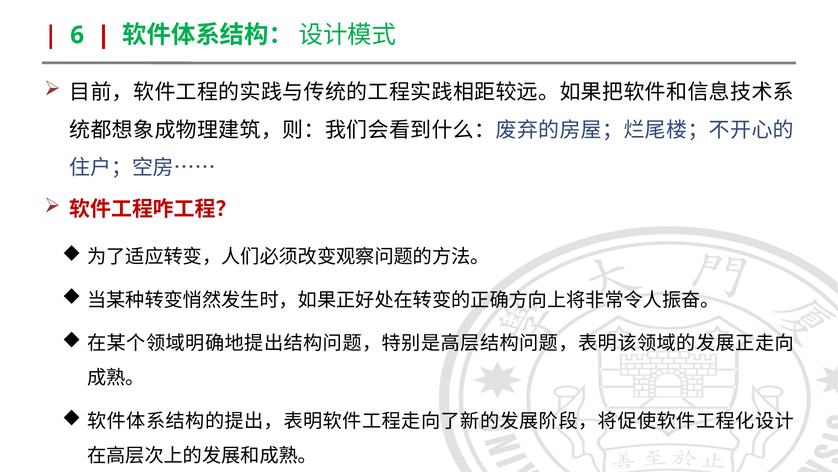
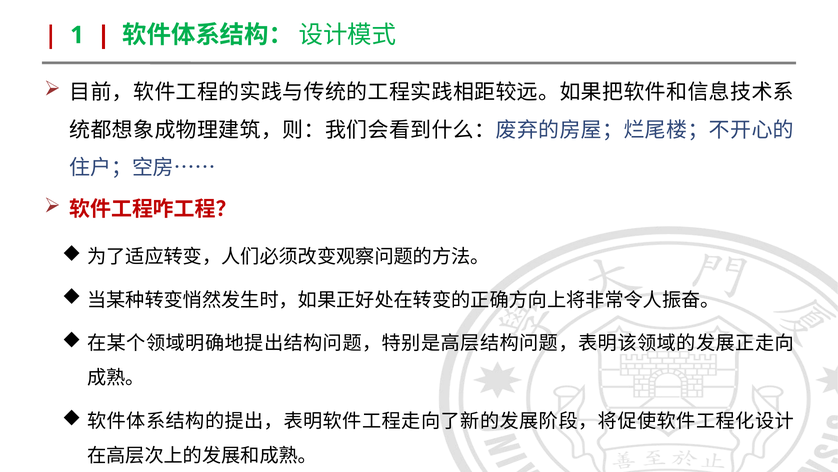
6: 6 -> 1 (77, 35)
